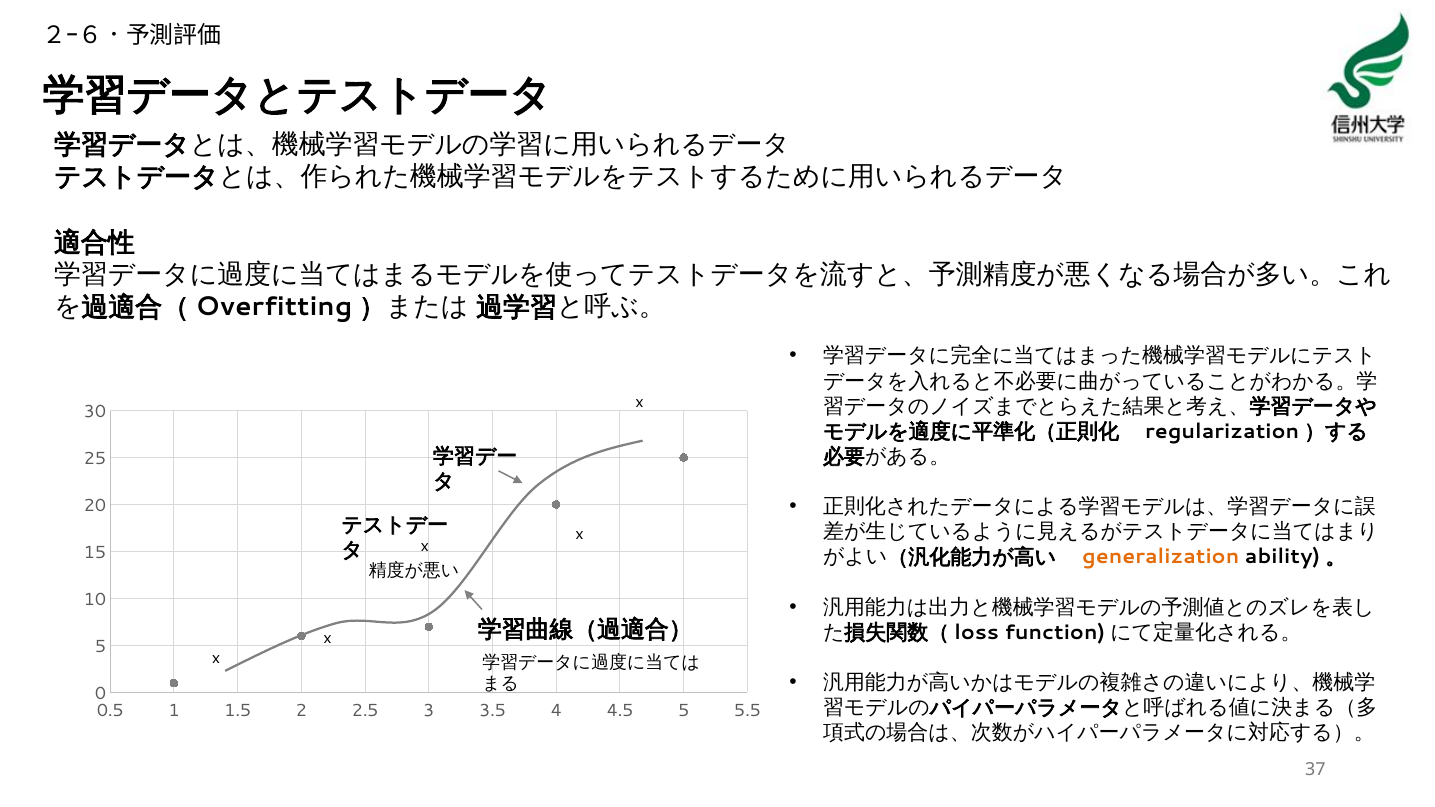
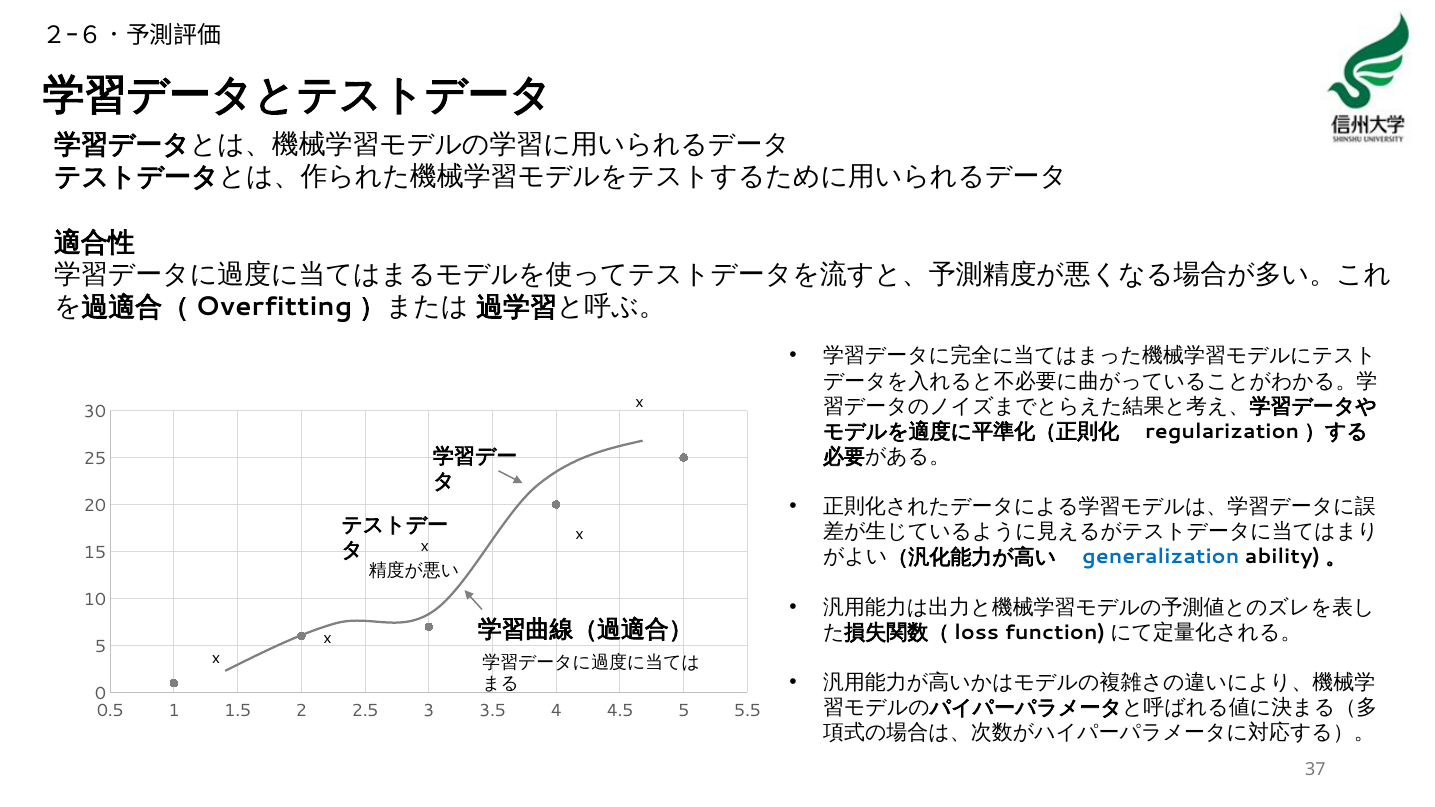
generalization colour: orange -> blue (1161, 557)
